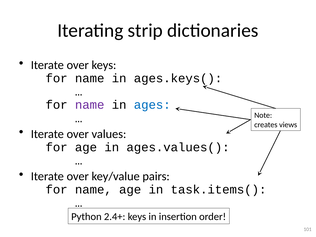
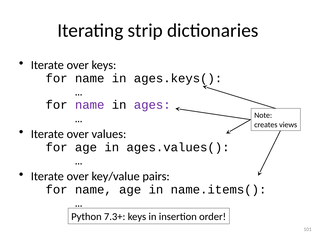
ages colour: blue -> purple (152, 105)
task.items(: task.items( -> name.items( (219, 190)
2.4+: 2.4+ -> 7.3+ (115, 217)
